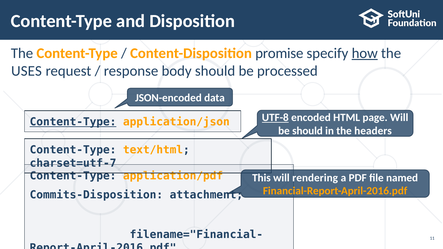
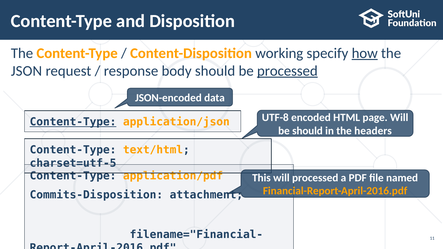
promise: promise -> working (279, 53)
USES: USES -> JSON (26, 71)
processed underline: none -> present (287, 71)
UTF-8 underline: present -> none (275, 118)
charset=utf-7: charset=utf-7 -> charset=utf-5 (73, 163)
will rendering: rendering -> processed (315, 178)
